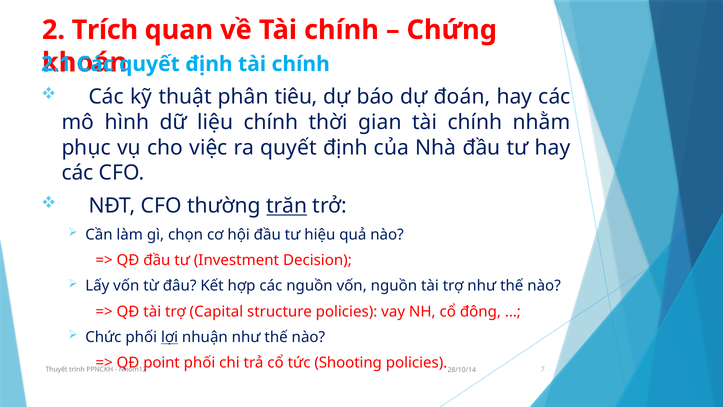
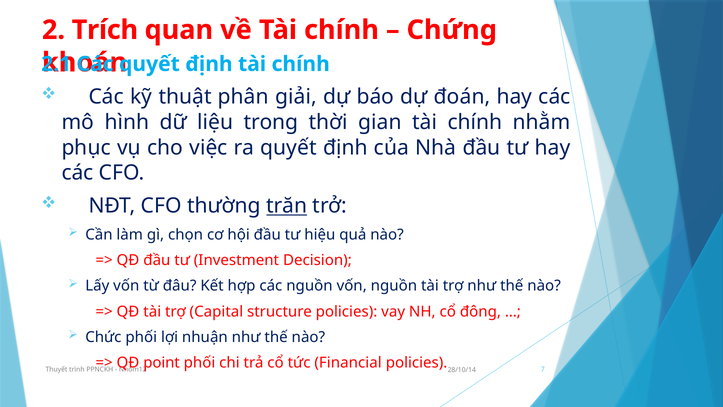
tiêu: tiêu -> giải (296, 97)
liệu chính: chính -> trong (271, 122)
lợi underline: present -> none (170, 337)
Shooting: Shooting -> Financial (348, 363)
